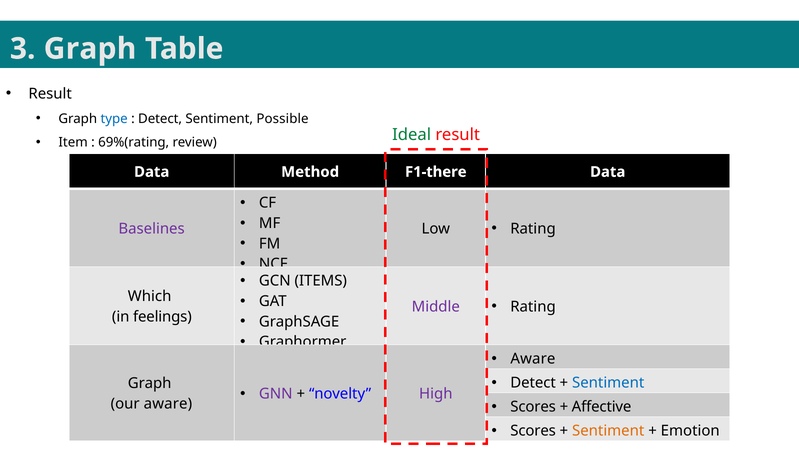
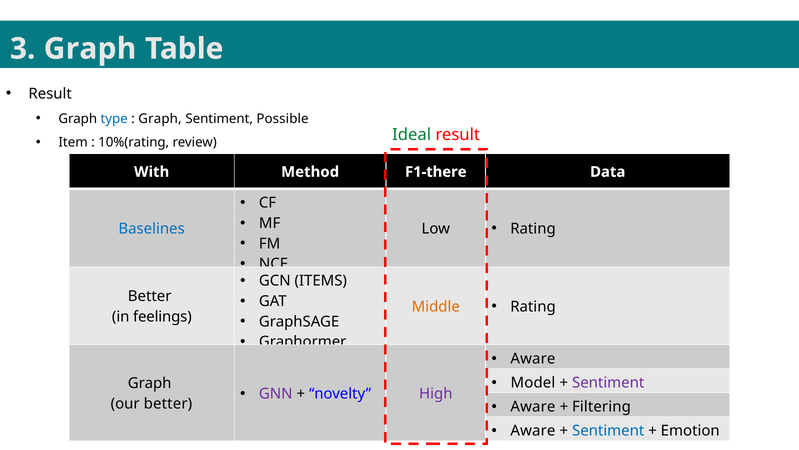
Detect: Detect -> Graph (160, 118)
69%(rating: 69%(rating -> 10%(rating (134, 142)
Data: Data -> With (152, 172)
Baselines colour: purple -> blue (152, 228)
Which: Which -> Better (150, 296)
Middle colour: purple -> orange (436, 306)
Detect: Detect -> Model (533, 382)
Sentiment colour: blue -> purple (608, 382)
Scores: Scores -> Aware (533, 406)
Affective: Affective -> Filtering (601, 406)
our aware: aware -> better (168, 403)
Scores: Scores -> Aware (533, 430)
Sentiment colour: orange -> blue (608, 430)
